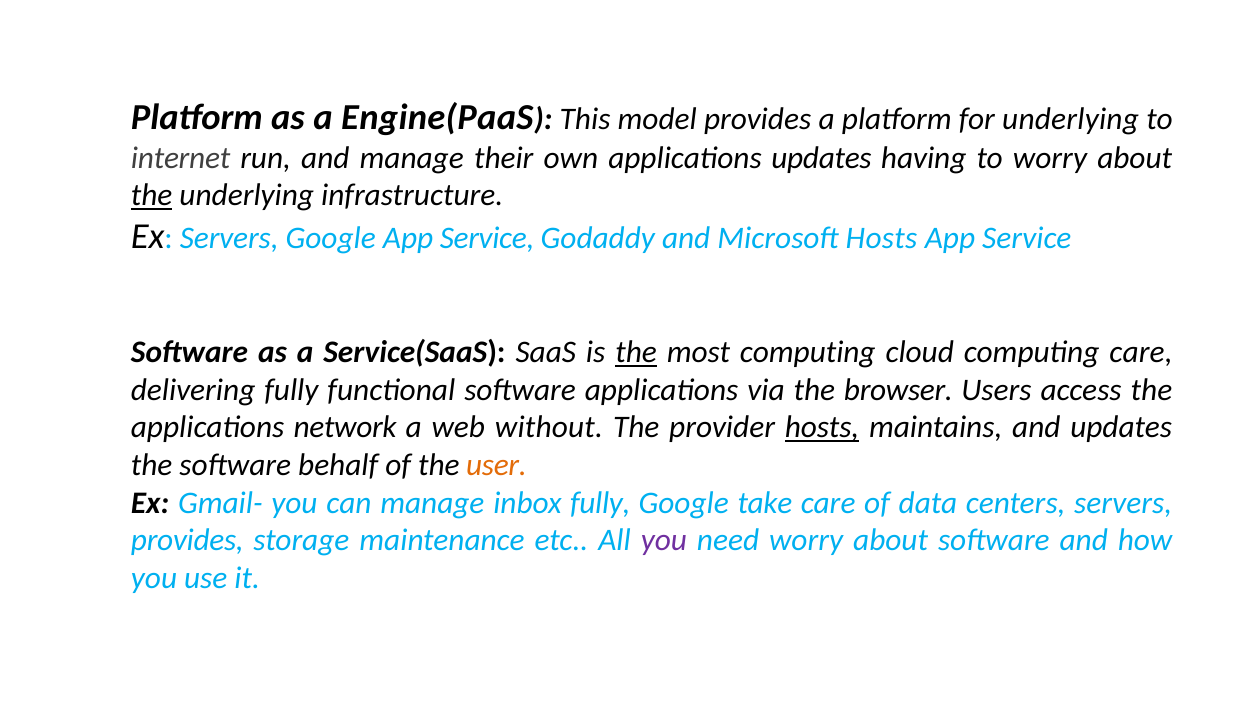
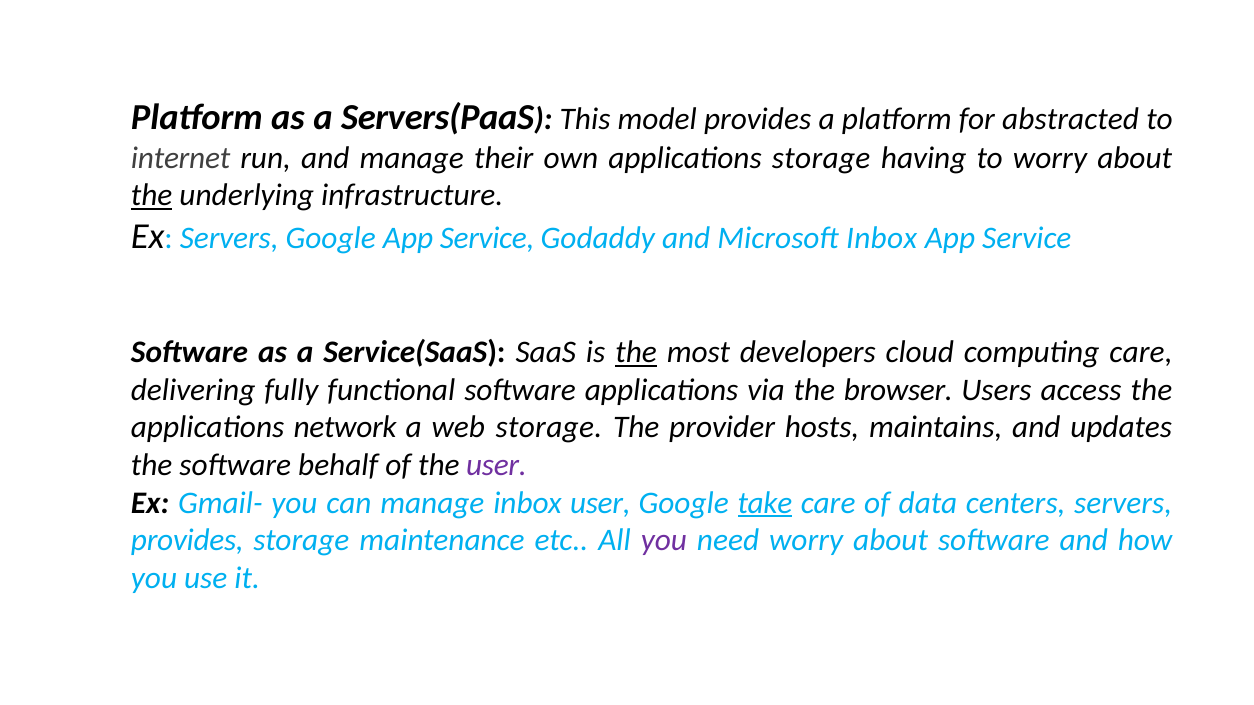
Engine(PaaS: Engine(PaaS -> Servers(PaaS (438, 118)
for underlying: underlying -> abstracted (1071, 119)
applications updates: updates -> storage (821, 158)
Microsoft Hosts: Hosts -> Inbox (882, 239)
most computing: computing -> developers (808, 352)
web without: without -> storage (549, 428)
hosts underline: present -> none (822, 428)
user colour: orange -> purple (496, 465)
inbox fully: fully -> user (600, 503)
take underline: none -> present (765, 503)
